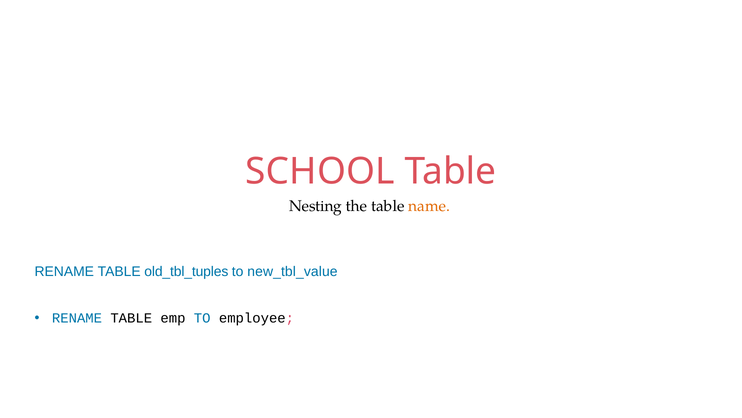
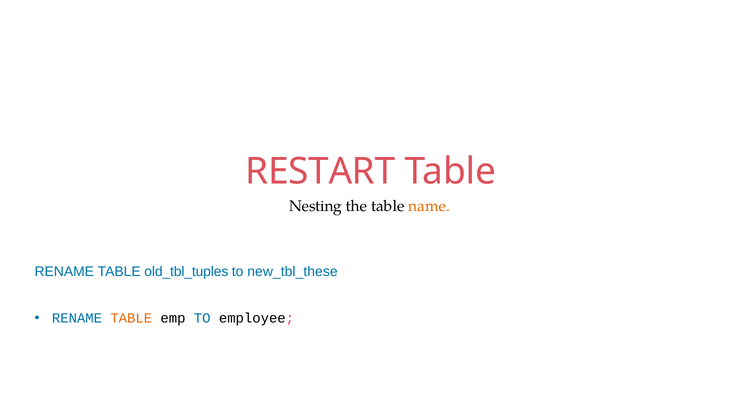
SCHOOL: SCHOOL -> RESTART (320, 171)
new_tbl_value: new_tbl_value -> new_tbl_these (292, 271)
TABLE colour: black -> orange (131, 318)
